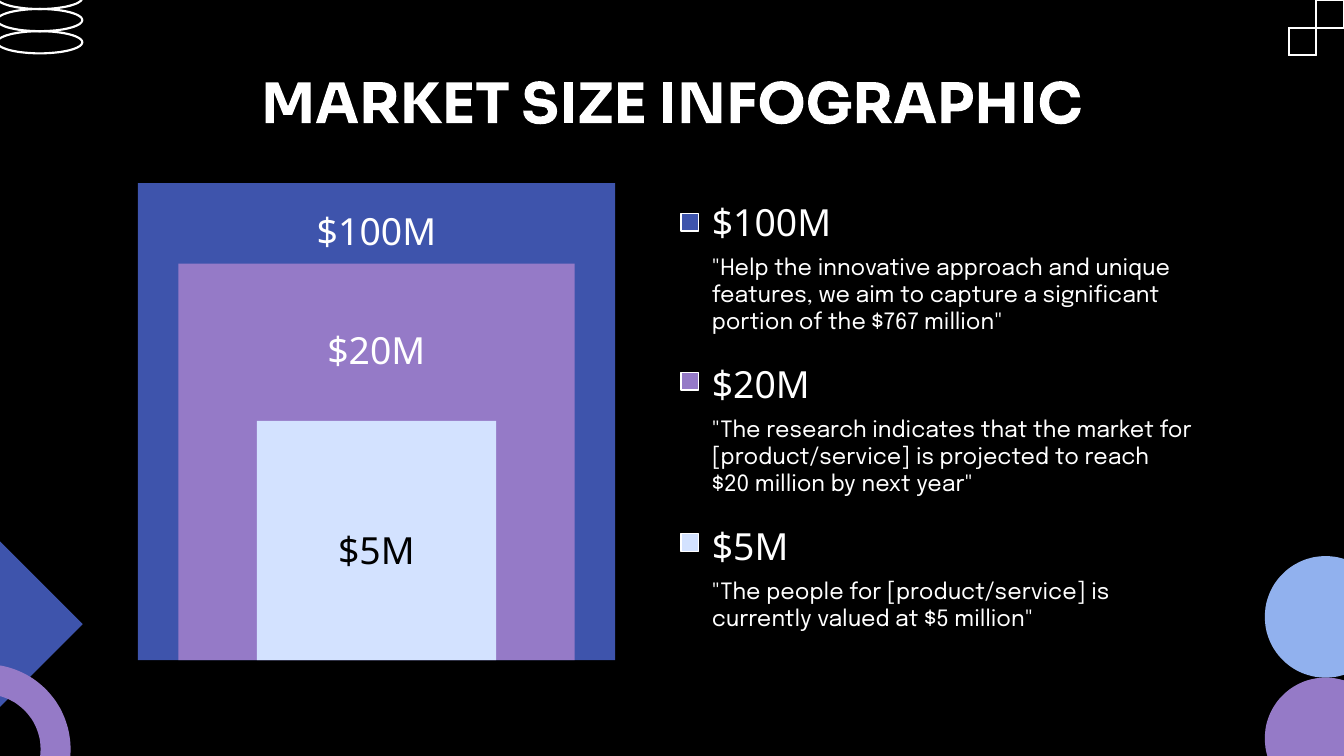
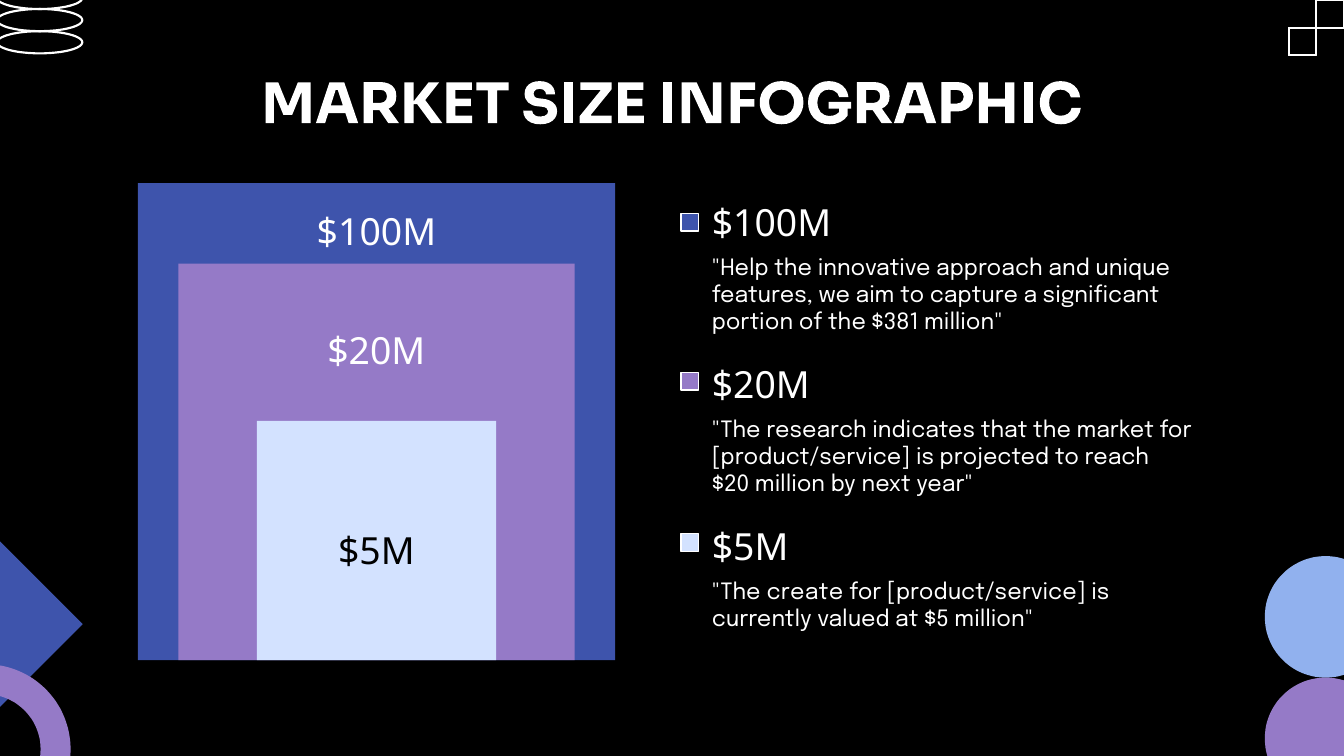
$767: $767 -> $381 (895, 322)
people: people -> create (805, 592)
